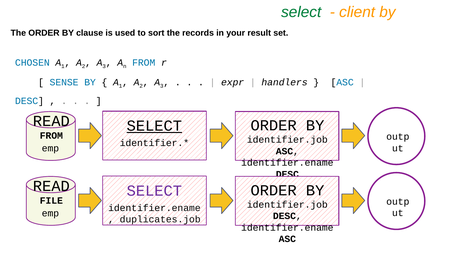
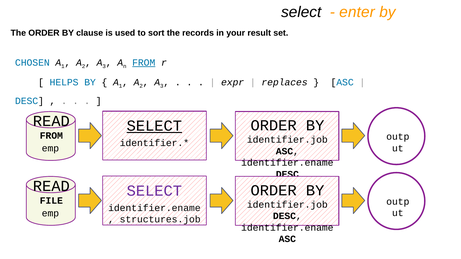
select colour: green -> black (301, 12)
client: client -> enter (357, 12)
FROM underline: none -> present (144, 63)
SENSE: SENSE -> HELPS (64, 82)
handlers: handlers -> replaces (285, 82)
duplicates.job: duplicates.job -> structures.job (160, 220)
